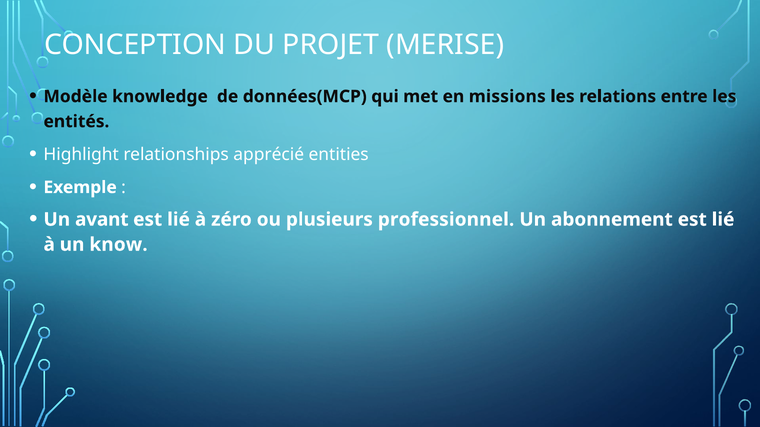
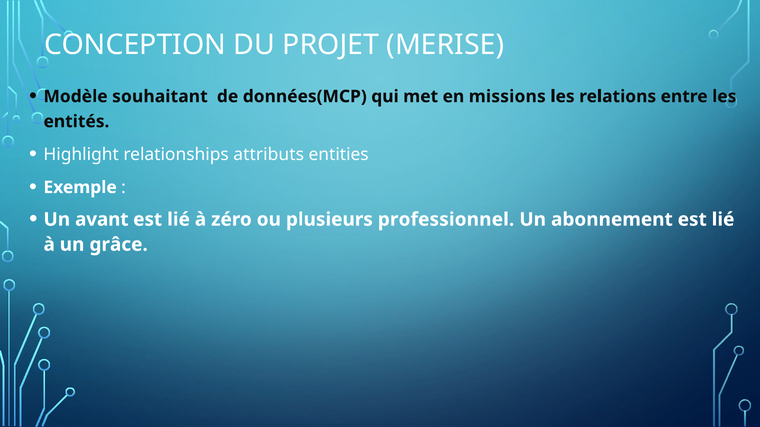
knowledge: knowledge -> souhaitant (160, 97)
apprécié: apprécié -> attributs (269, 155)
know: know -> grâce (119, 245)
